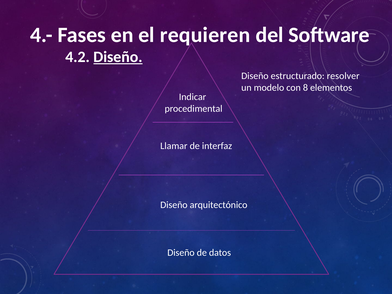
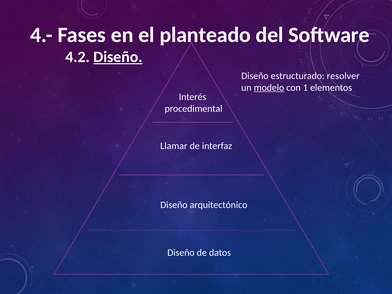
requieren: requieren -> planteado (205, 35)
modelo underline: none -> present (269, 88)
8: 8 -> 1 (305, 88)
Indicar: Indicar -> Interés (193, 97)
